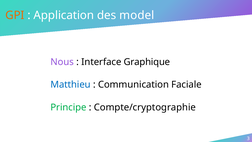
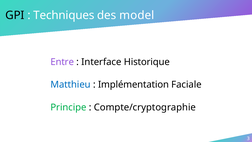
GPI colour: orange -> black (15, 15)
Application: Application -> Techniques (64, 15)
Nous: Nous -> Entre (62, 62)
Graphique: Graphique -> Historique (147, 62)
Communication: Communication -> Implémentation (134, 85)
